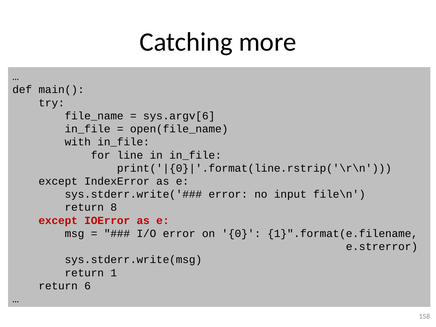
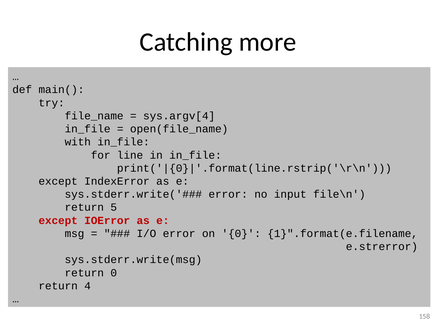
sys.argv[6: sys.argv[6 -> sys.argv[4 (179, 116)
8: 8 -> 5 (114, 207)
return 1: 1 -> 0 (114, 273)
6: 6 -> 4 (88, 286)
